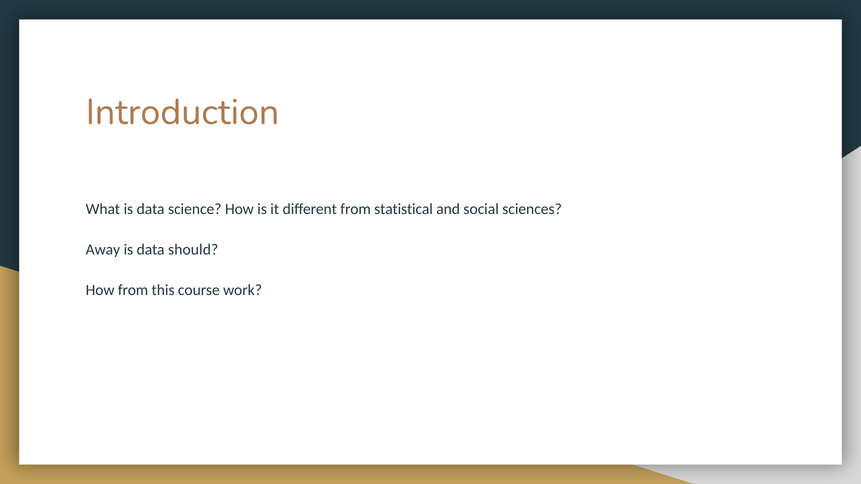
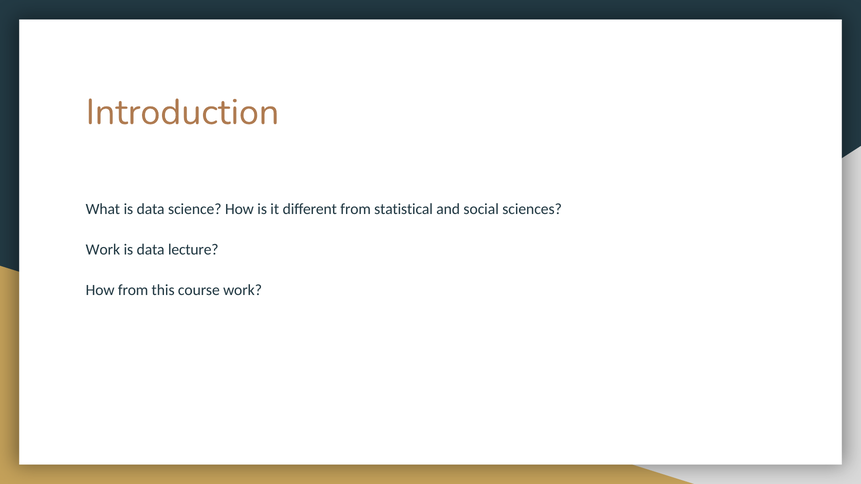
Away: Away -> Work (103, 250)
should: should -> lecture (193, 250)
